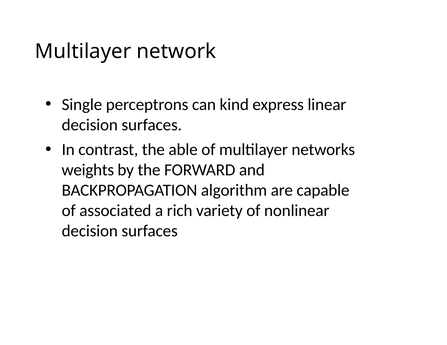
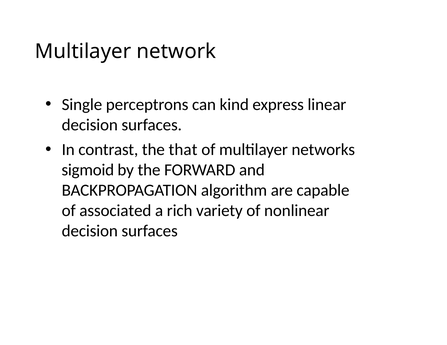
able: able -> that (183, 150)
weights: weights -> sigmoid (88, 170)
